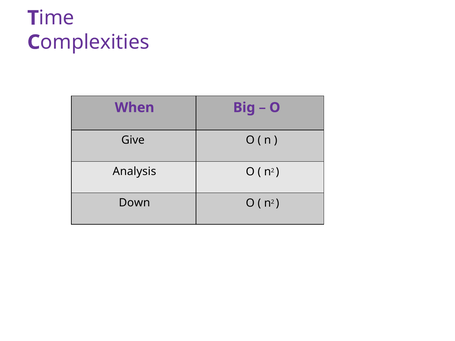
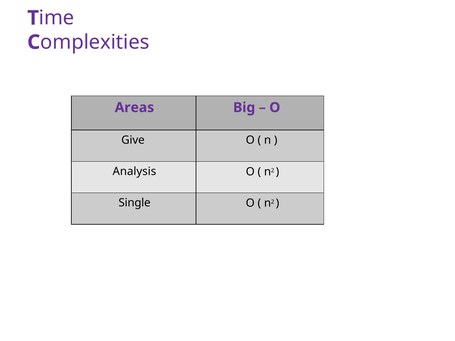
When: When -> Areas (134, 108)
Down: Down -> Single (135, 203)
